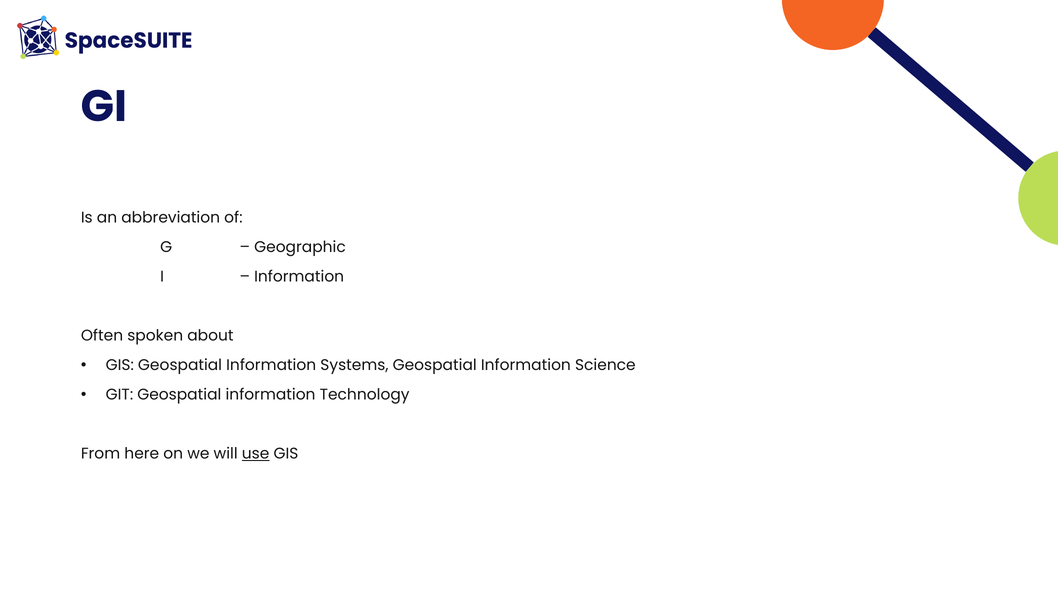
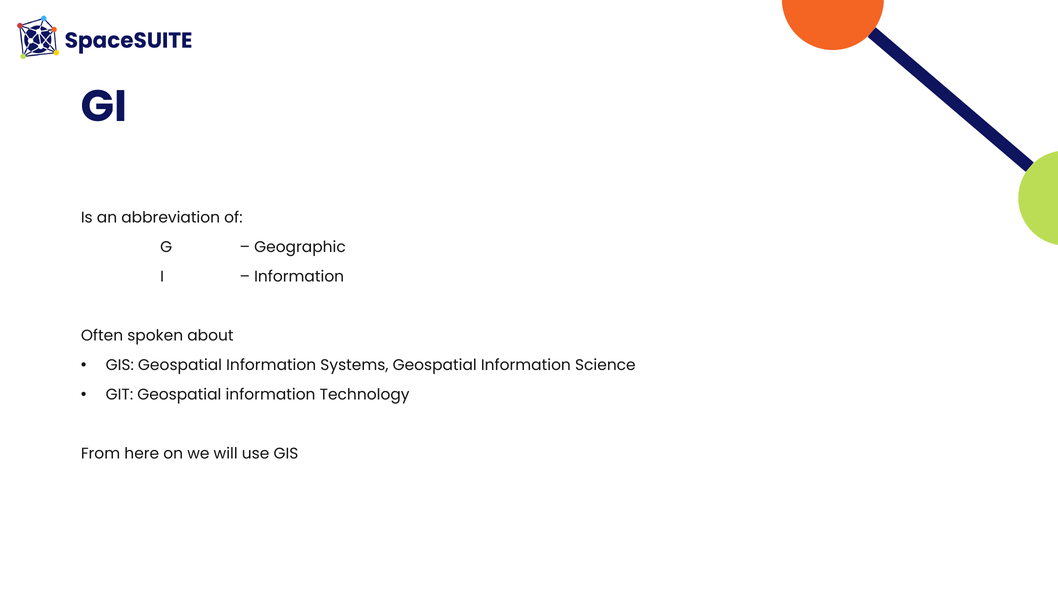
use underline: present -> none (256, 454)
